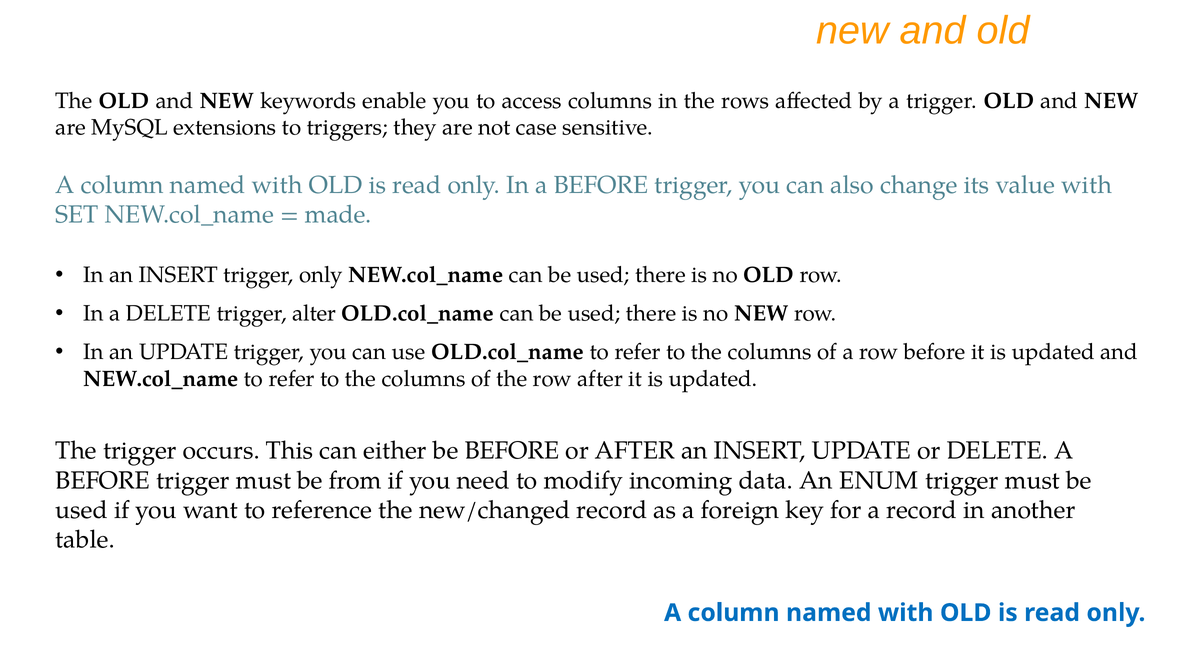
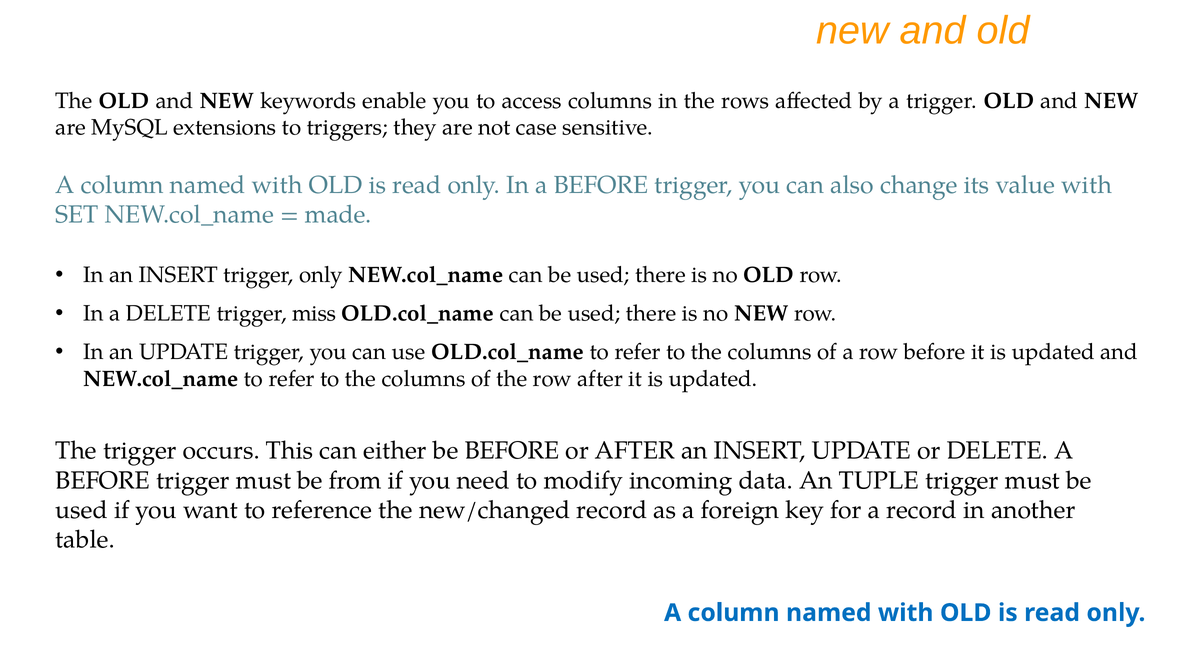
alter: alter -> miss (314, 314)
ENUM: ENUM -> TUPLE (879, 481)
